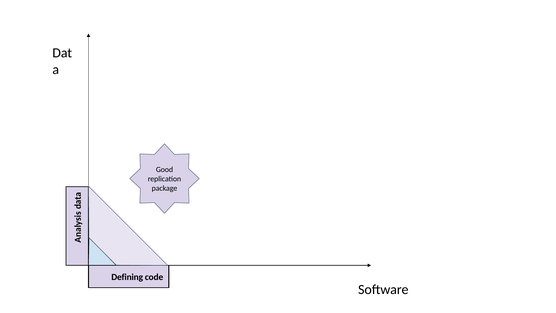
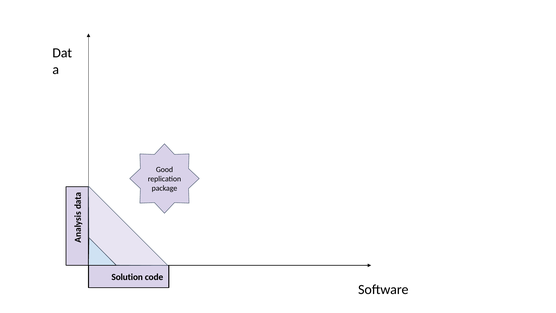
Defining: Defining -> Solution (127, 277)
